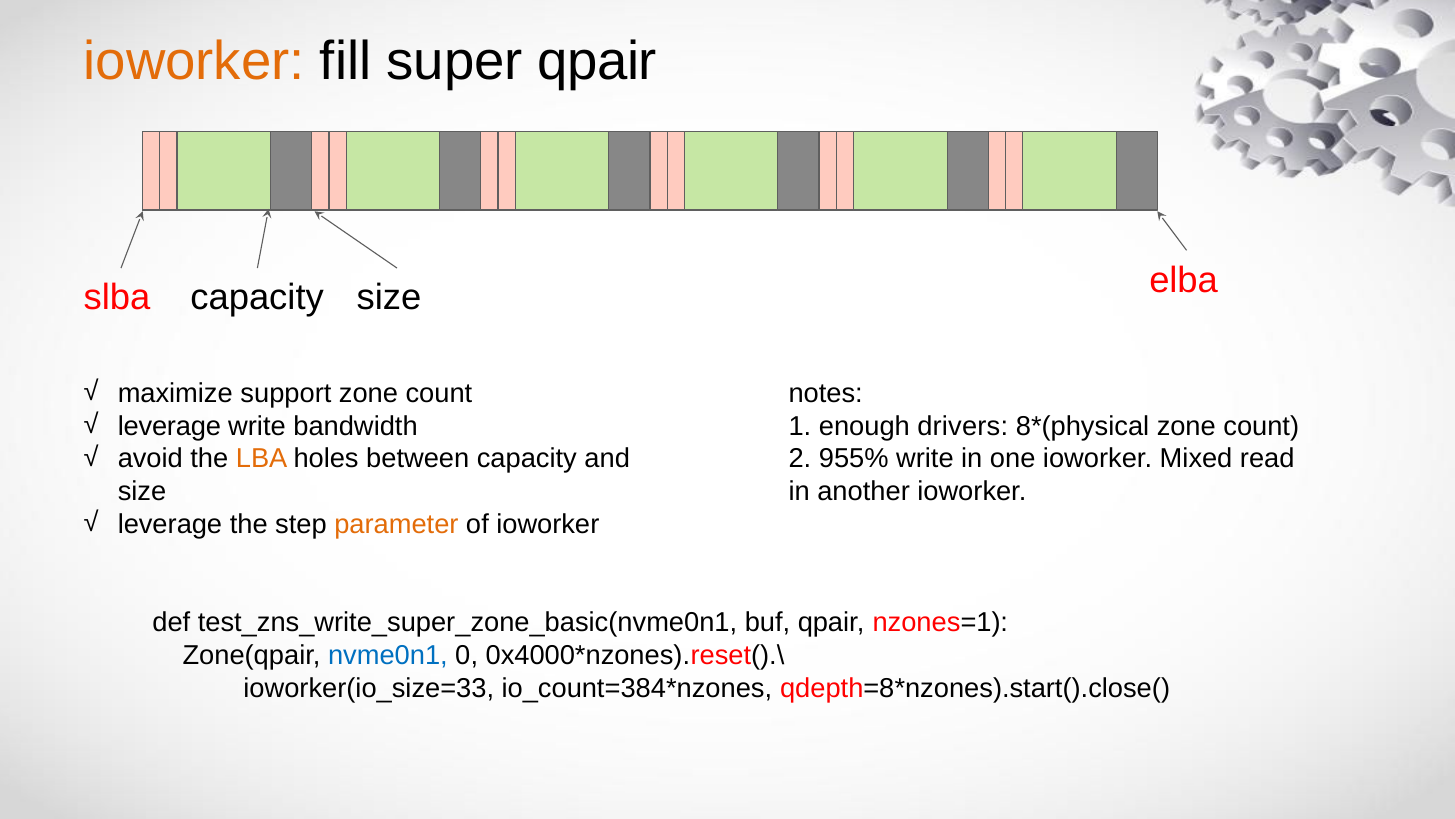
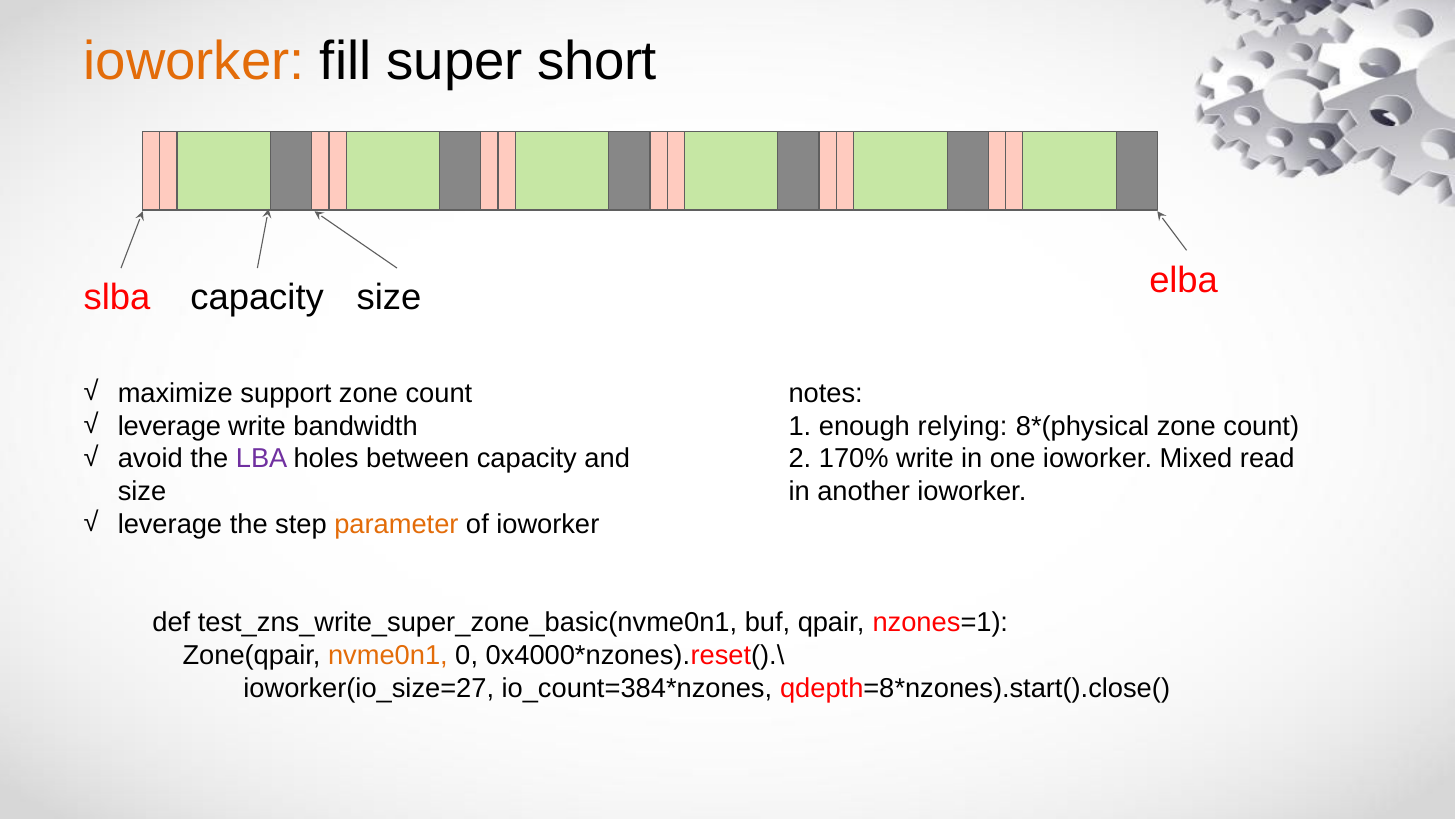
super qpair: qpair -> short (597, 61)
drivers: drivers -> relying (963, 426)
LBA colour: orange -> purple (262, 459)
955%: 955% -> 170% (854, 459)
nvme0n1 colour: blue -> orange (388, 655)
ioworker(io_size=33: ioworker(io_size=33 -> ioworker(io_size=27 (369, 688)
